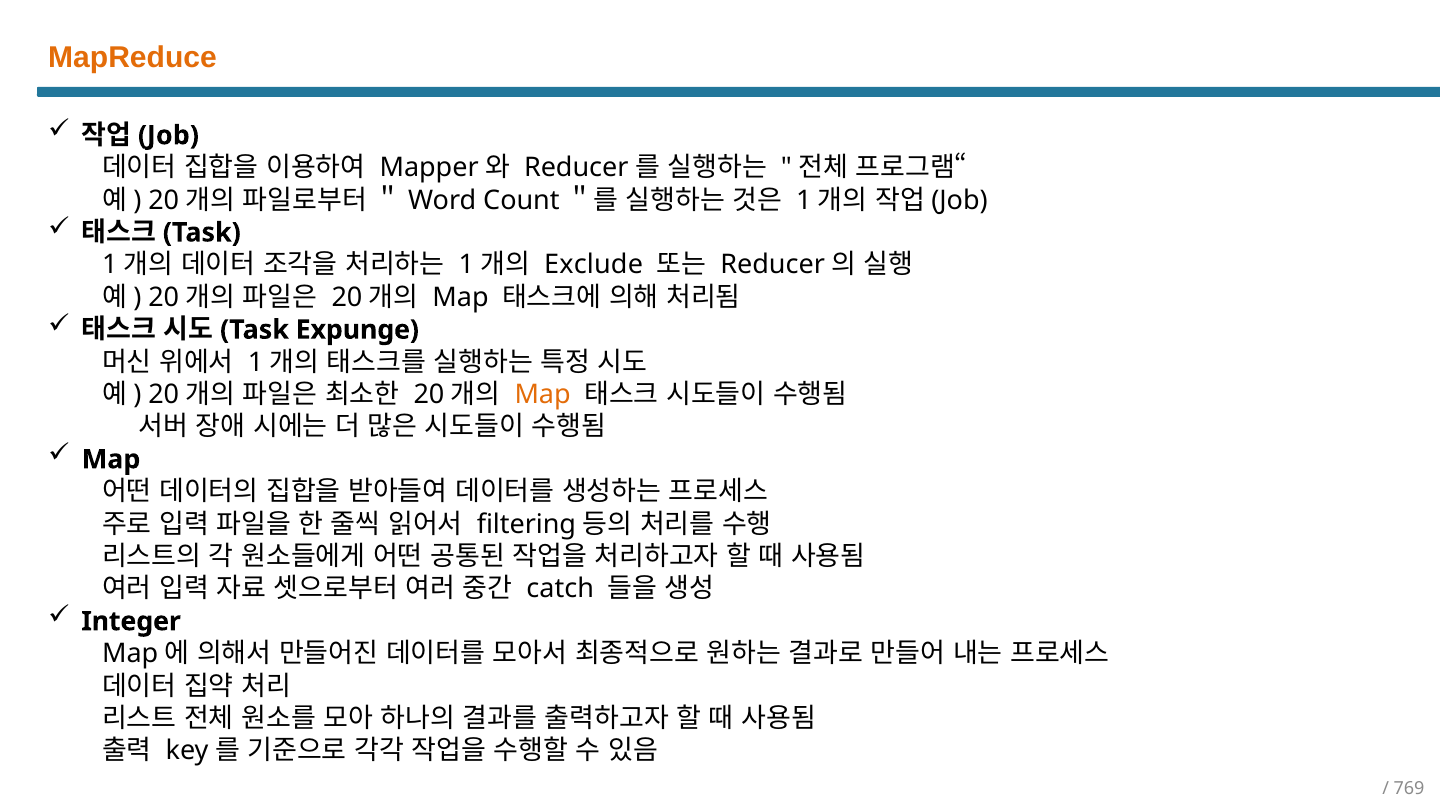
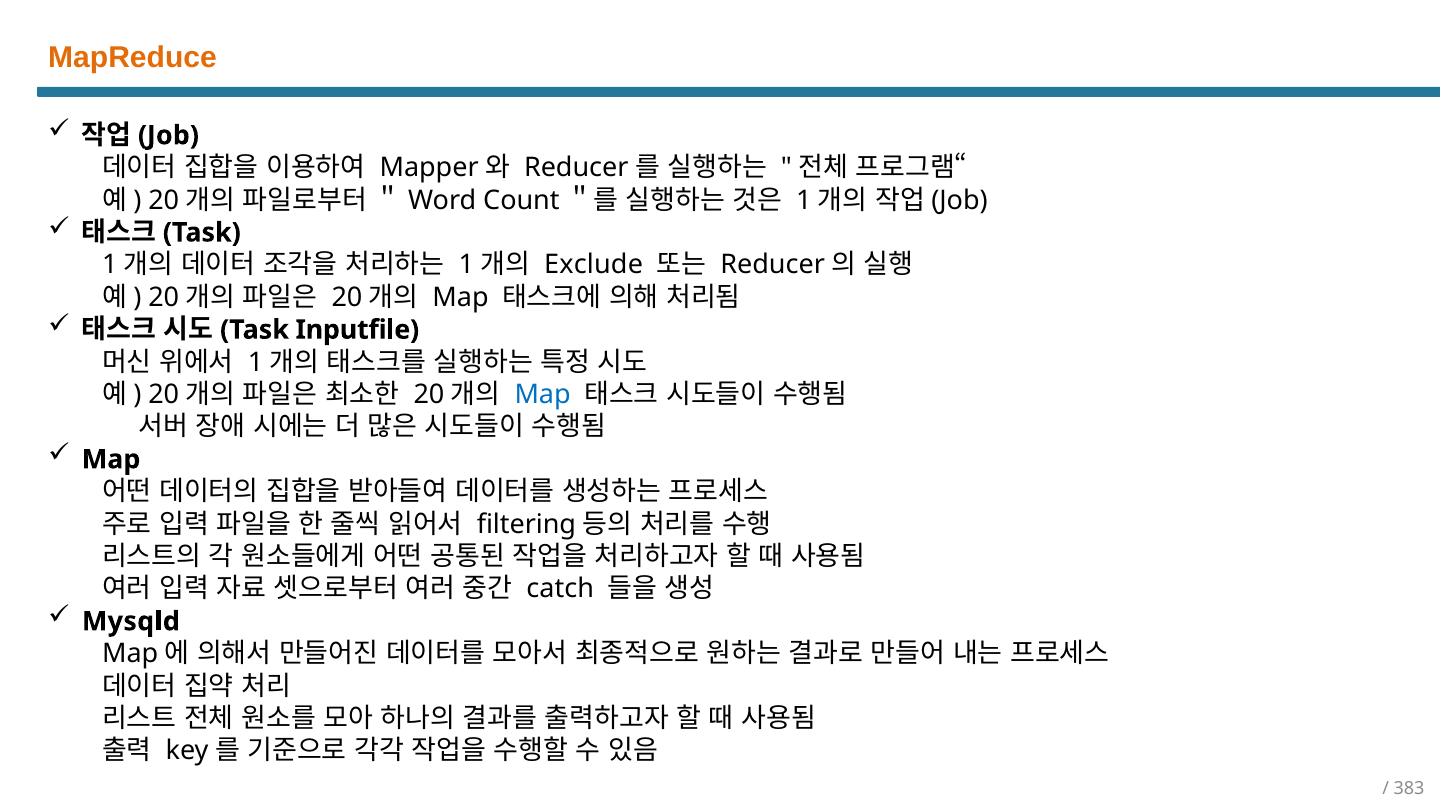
Expunge: Expunge -> Inputfile (357, 330)
Map colour: orange -> blue (543, 395)
Integer: Integer -> Mysqld (131, 621)
769: 769 -> 383 (1409, 789)
